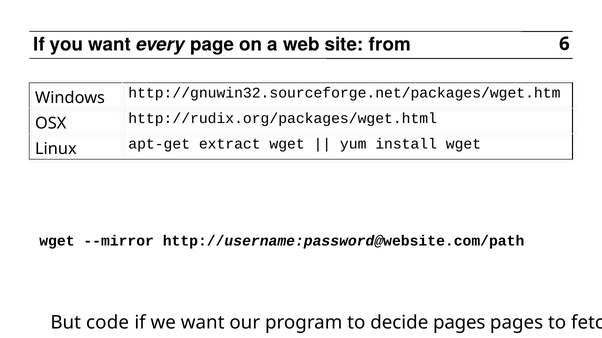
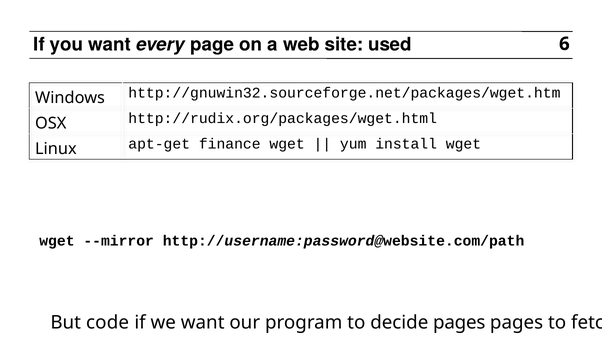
from: from -> used (390, 45)
extract: extract -> finance (230, 144)
